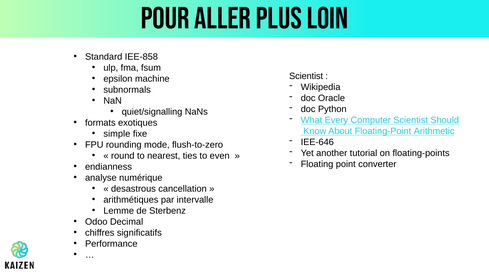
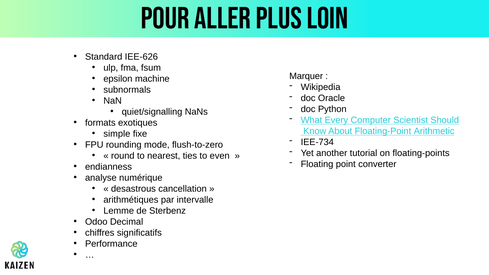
IEE-858: IEE-858 -> IEE-626 (141, 57)
Scientist: Scientist -> Marquer (306, 76)
IEE-646: IEE-646 -> IEE-734 (317, 142)
